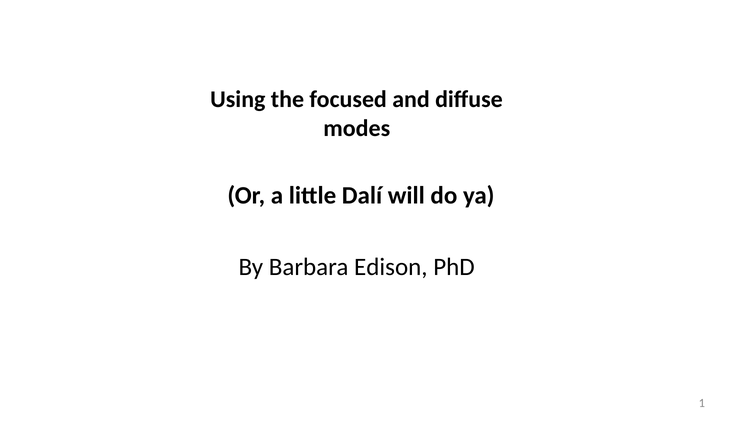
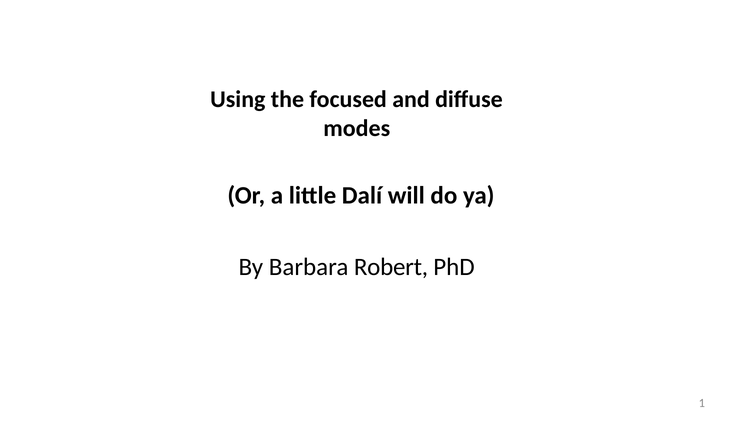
Edison: Edison -> Robert (391, 267)
